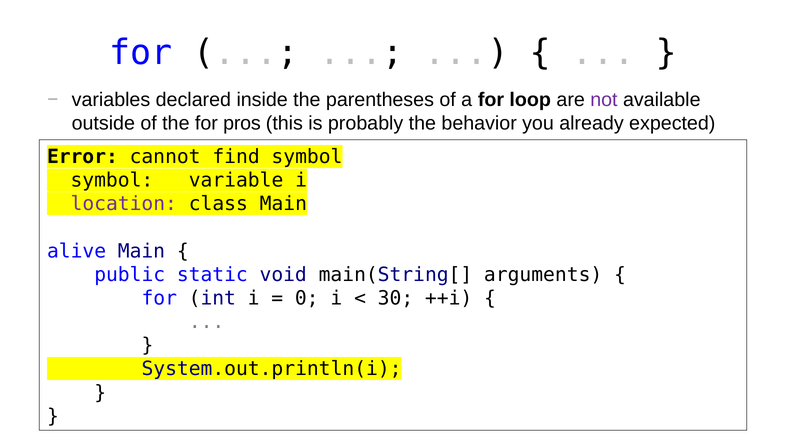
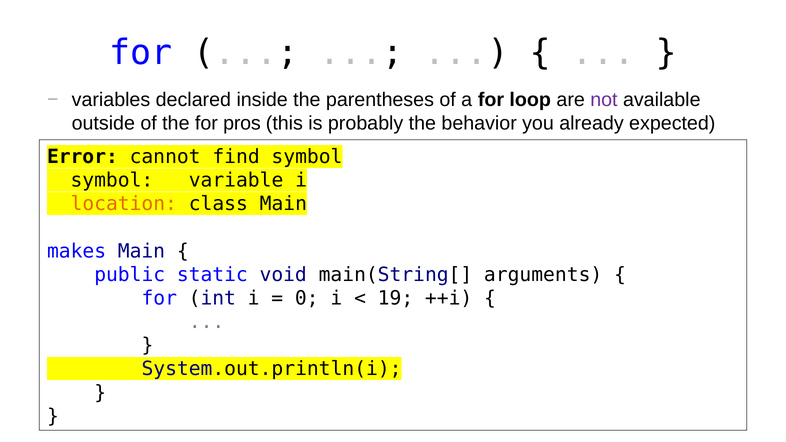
location colour: purple -> orange (124, 204)
alive: alive -> makes (77, 251)
30: 30 -> 19 (395, 298)
